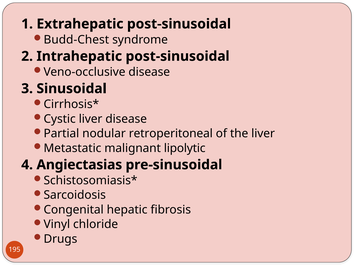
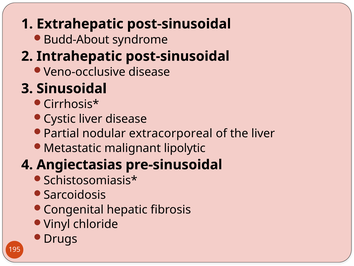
Budd-Chest: Budd-Chest -> Budd-About (76, 40)
retroperitoneal: retroperitoneal -> extracorporeal (171, 133)
